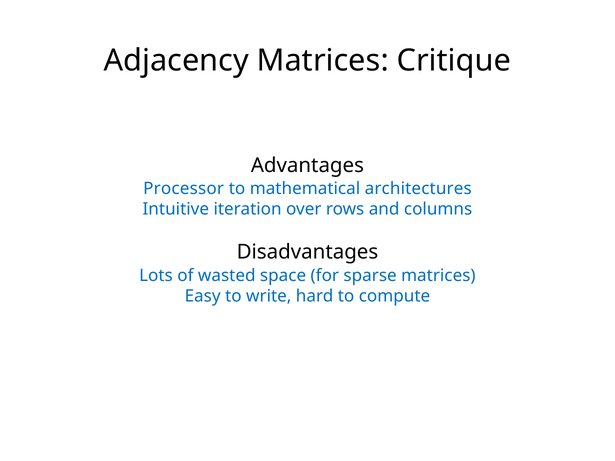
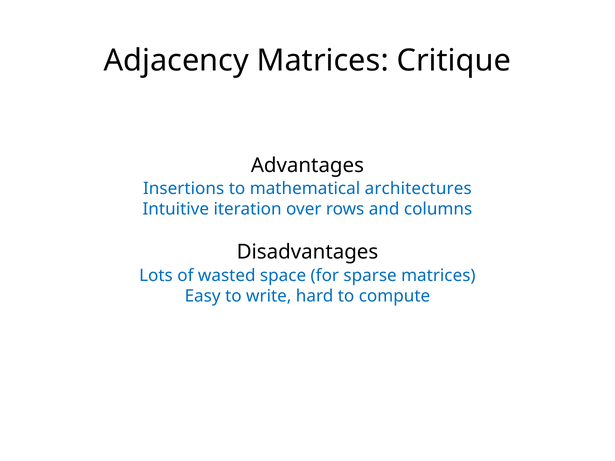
Processor: Processor -> Insertions (184, 189)
